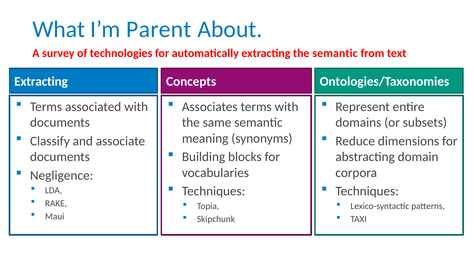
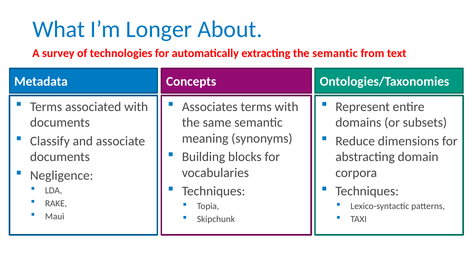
Parent: Parent -> Longer (159, 29)
Extracting: Extracting -> Metadata (41, 81)
